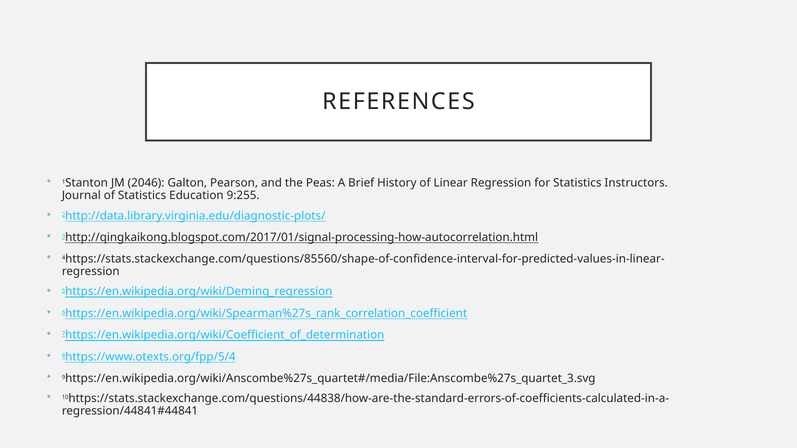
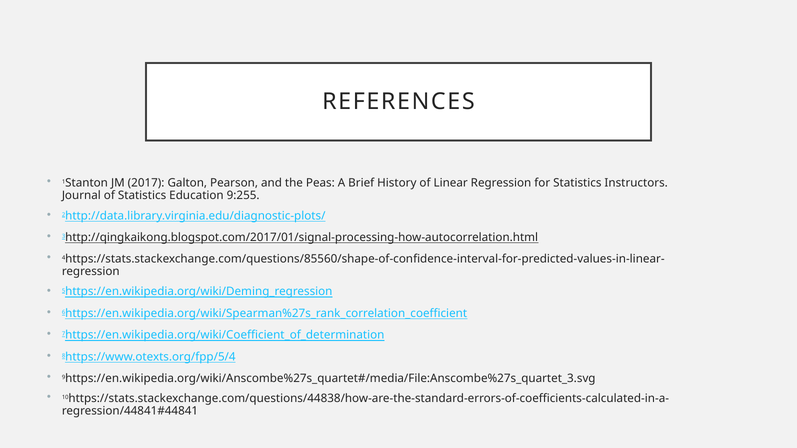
2046: 2046 -> 2017 (146, 183)
